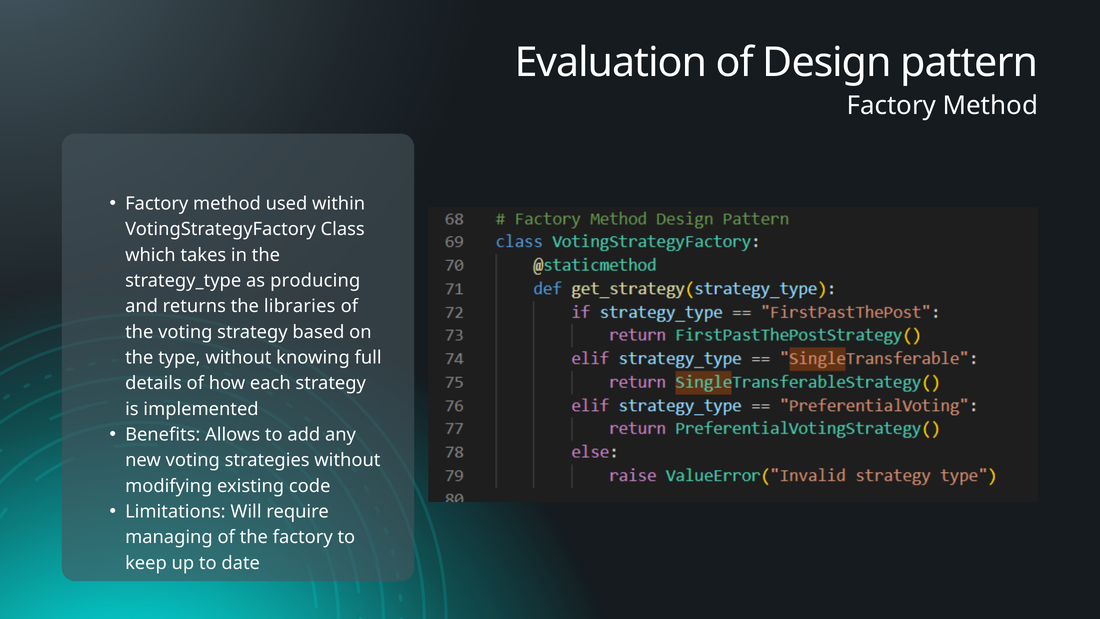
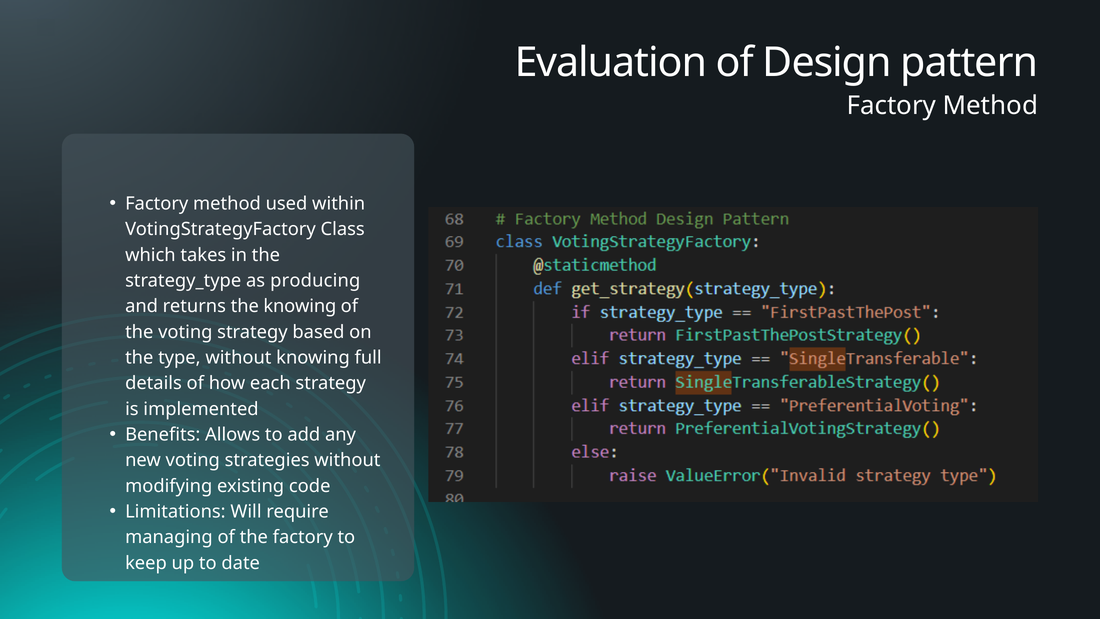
the libraries: libraries -> knowing (300, 306)
